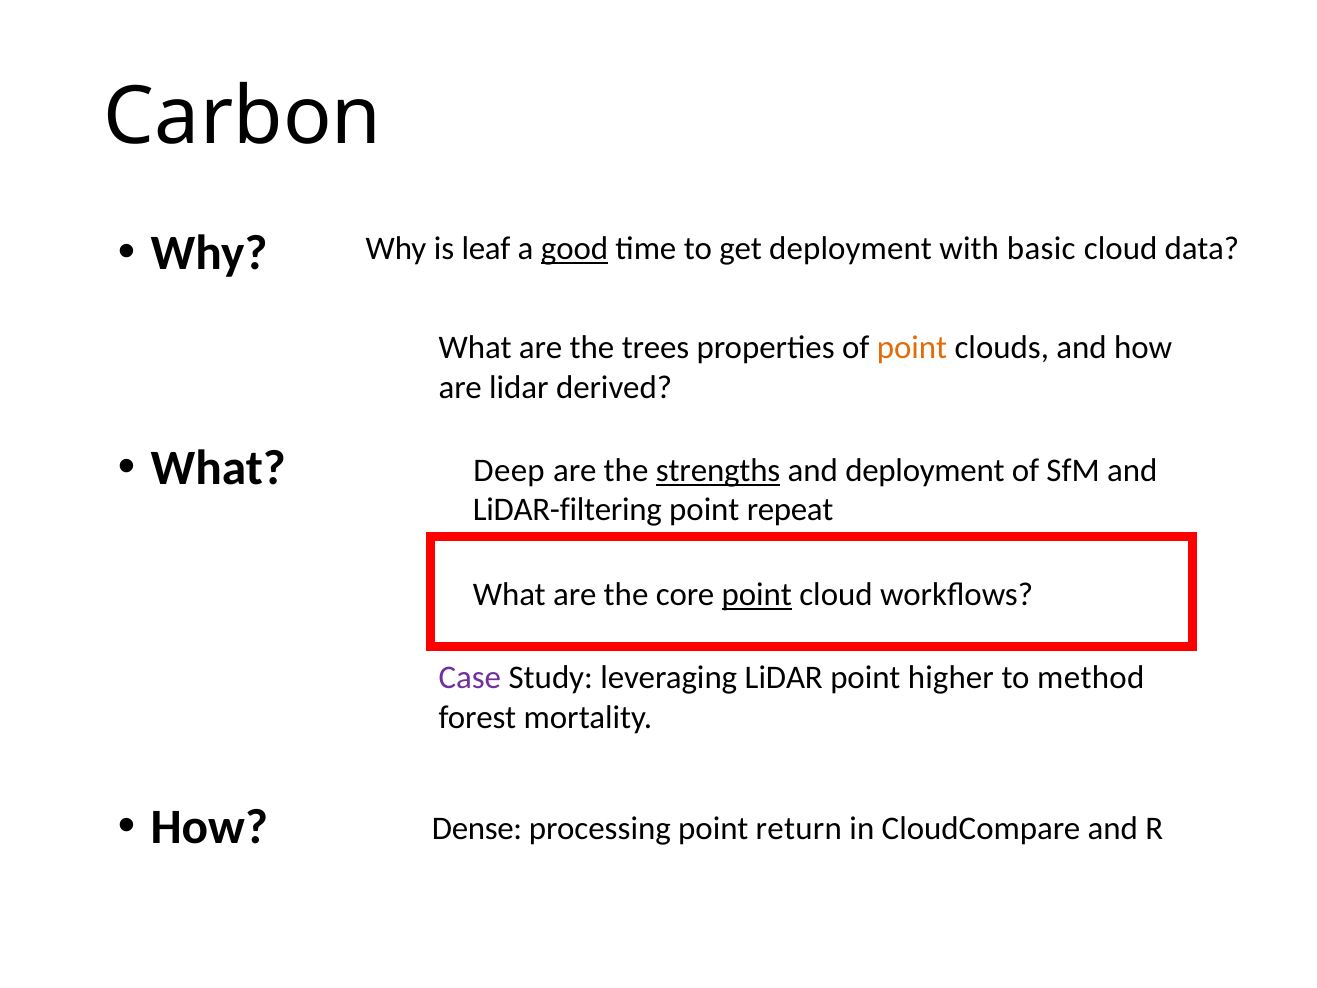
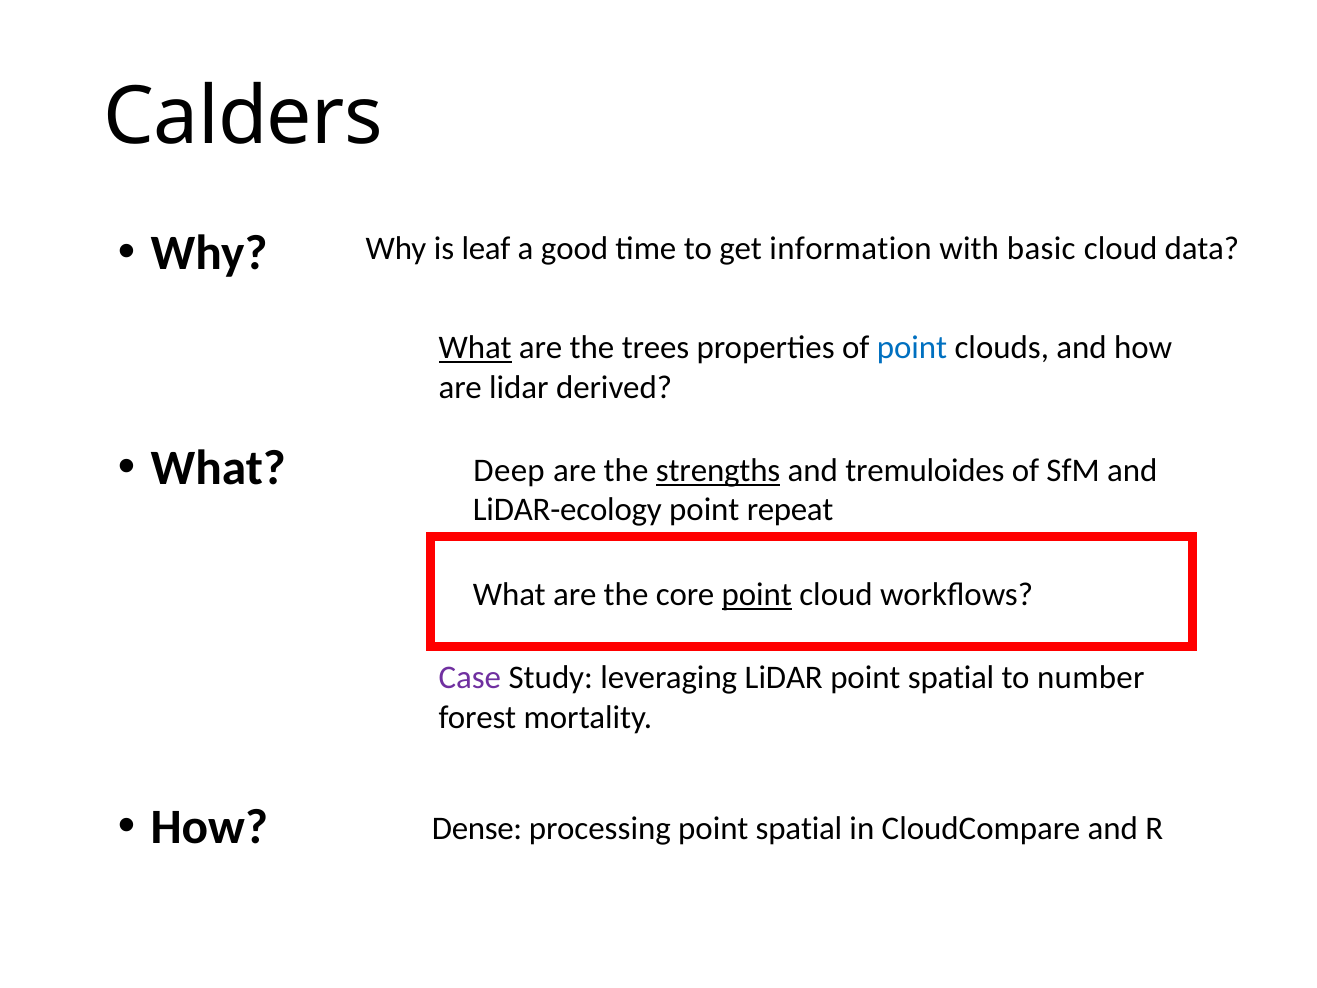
Carbon: Carbon -> Calders (243, 117)
good underline: present -> none (575, 249)
get deployment: deployment -> information (851, 249)
What underline: none -> present (475, 348)
point colour: orange -> blue (912, 348)
and deployment: deployment -> tremuloides (925, 470)
LiDAR-filtering: LiDAR-filtering -> LiDAR-ecology (567, 510)
LiDAR point higher: higher -> spatial (951, 678)
method: method -> number (1091, 678)
processing point return: return -> spatial (799, 828)
